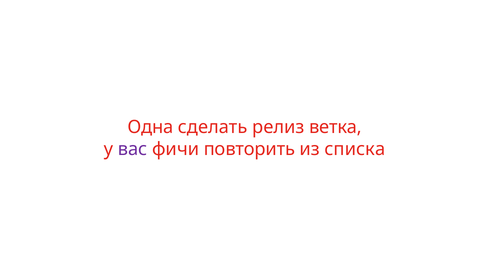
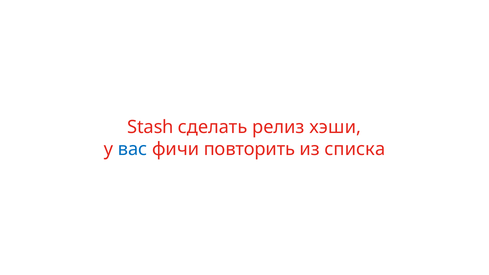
Одна: Одна -> Stash (150, 127)
ветка: ветка -> хэши (335, 127)
вас colour: purple -> blue (133, 149)
